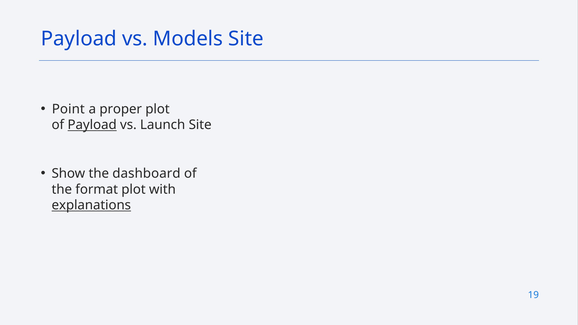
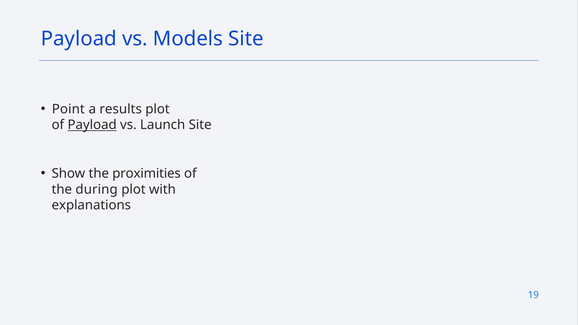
proper: proper -> results (121, 109)
dashboard: dashboard -> proximities (147, 174)
format: format -> during (97, 189)
explanations underline: present -> none (91, 205)
